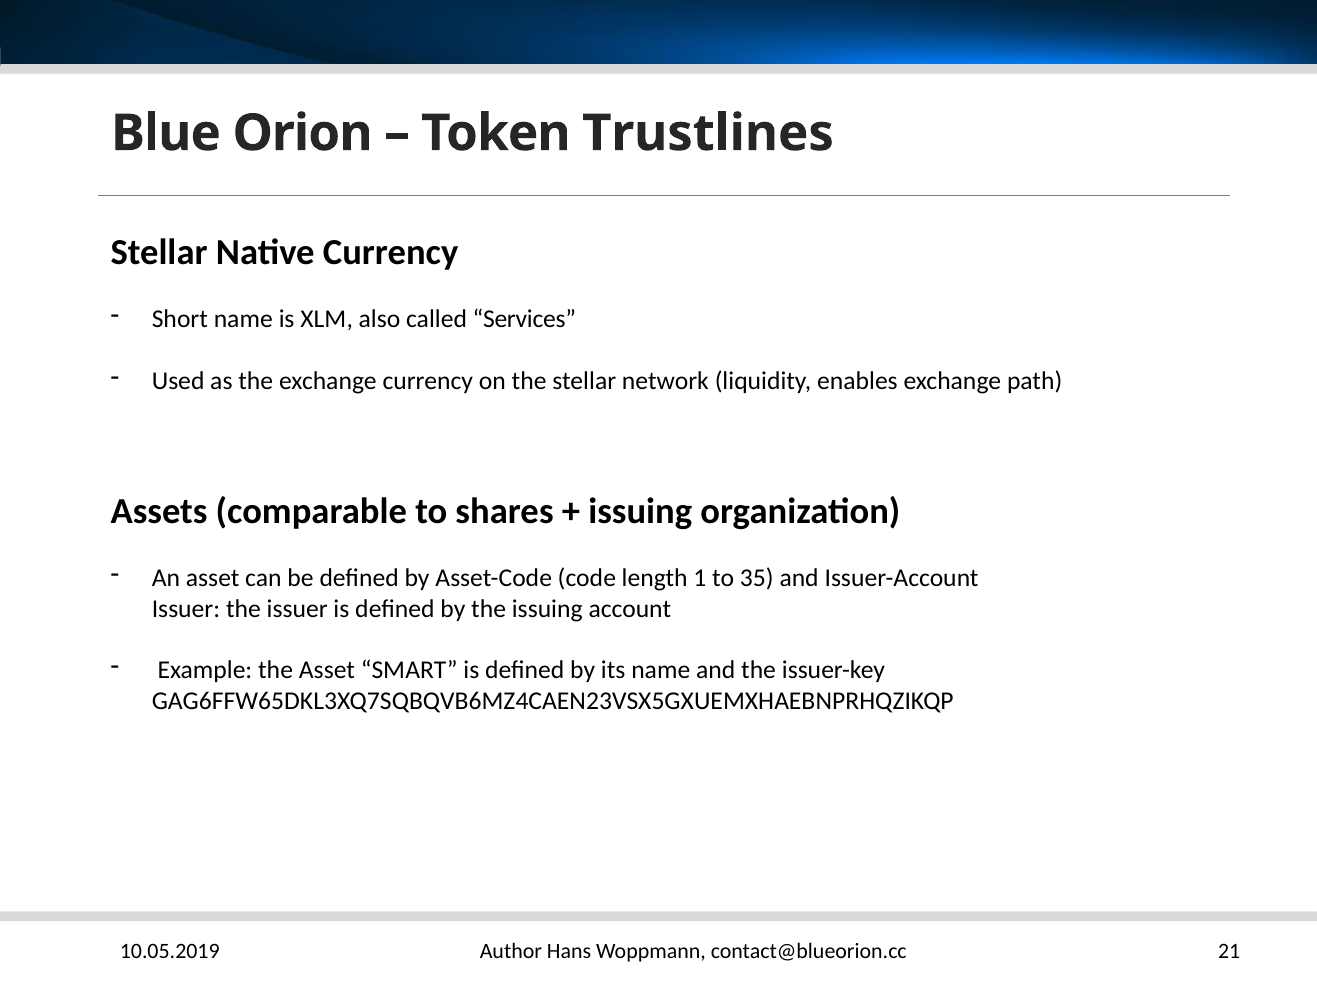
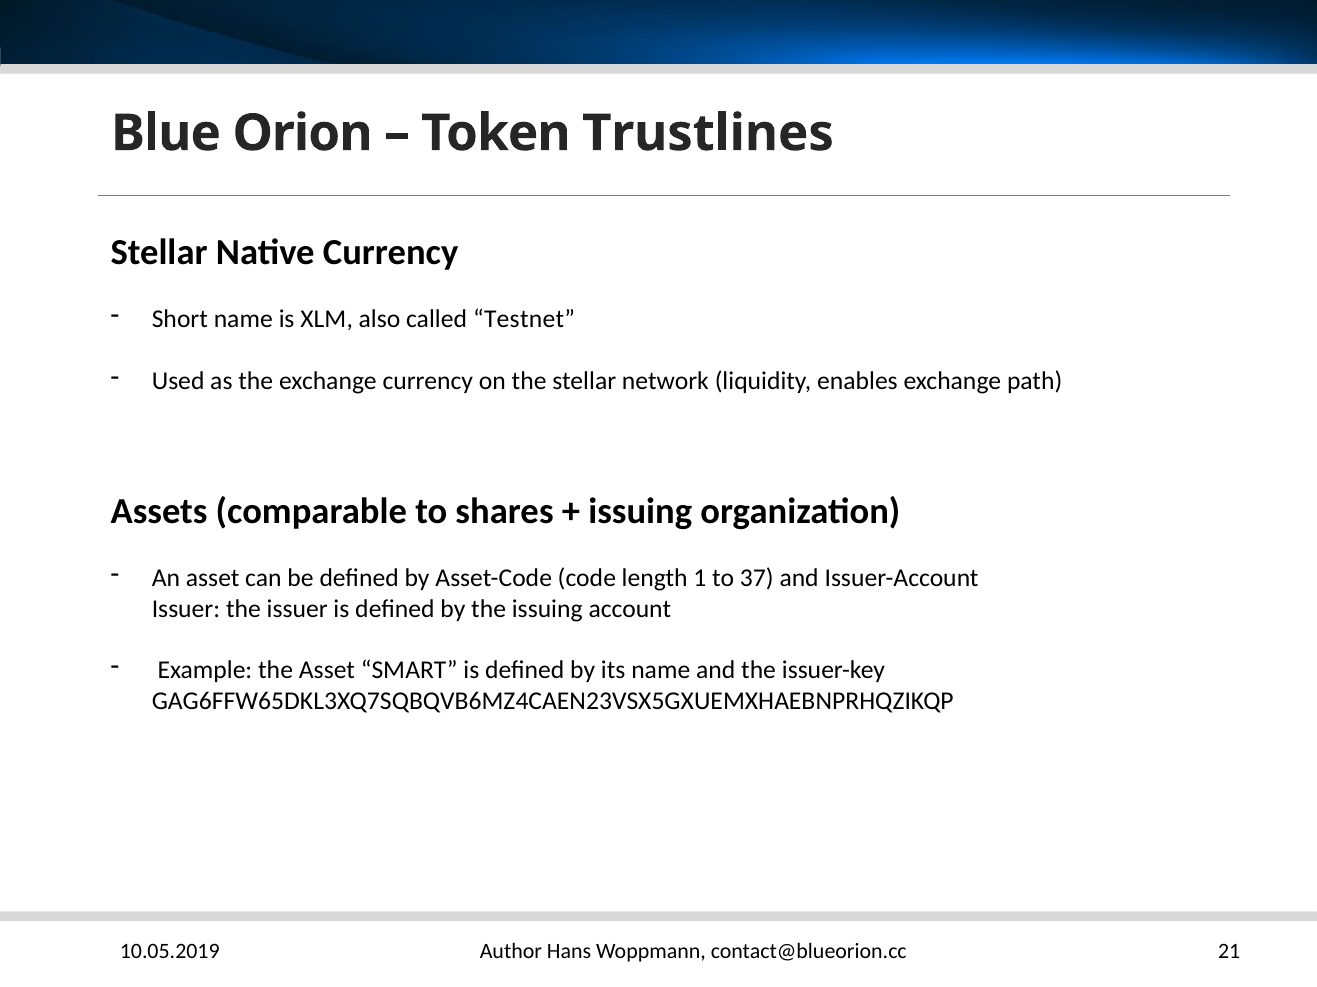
Services: Services -> Testnet (524, 320)
35: 35 -> 37 (757, 579)
